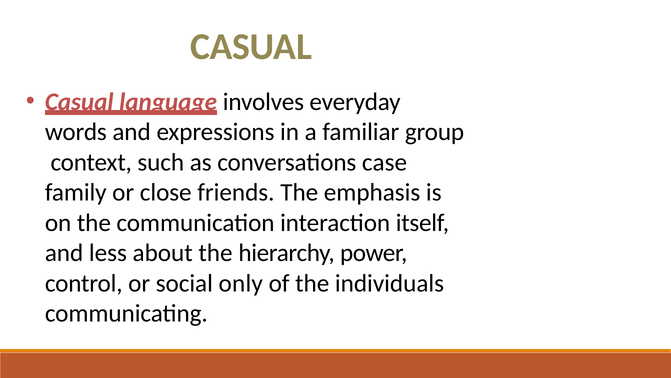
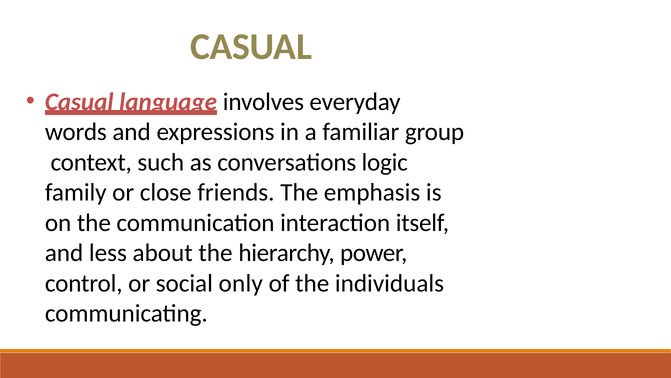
case: case -> logic (385, 162)
